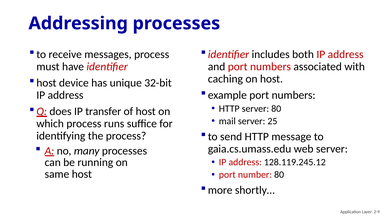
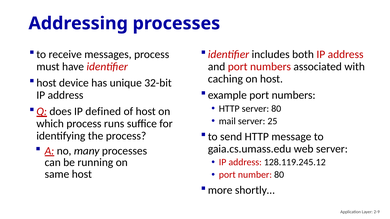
transfer: transfer -> defined (103, 112)
